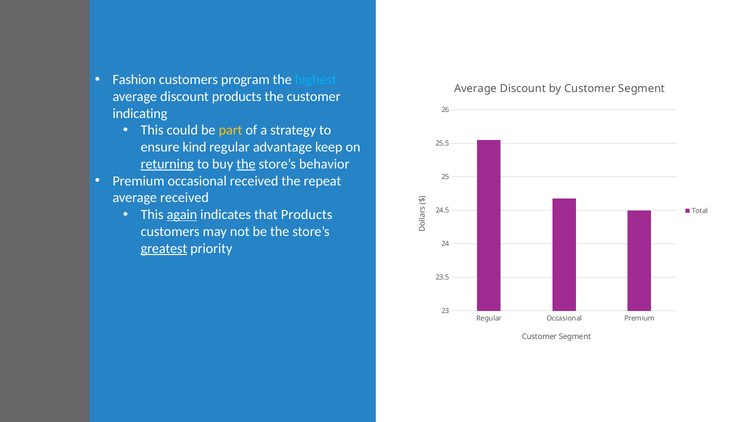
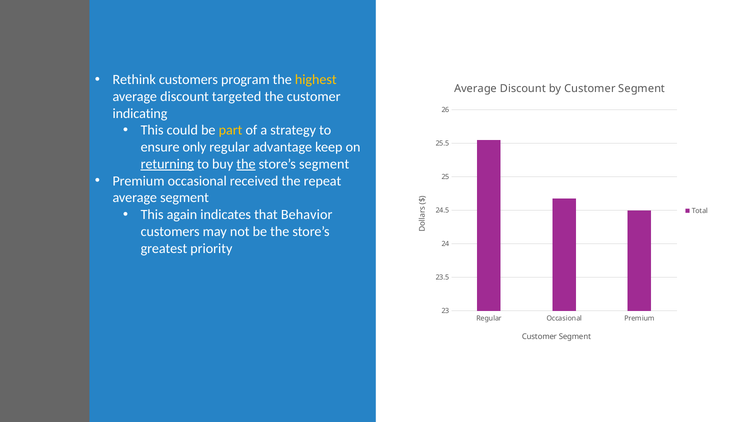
Fashion: Fashion -> Rethink (134, 80)
highest colour: light blue -> yellow (316, 80)
discount products: products -> targeted (237, 97)
kind: kind -> only (194, 147)
store’s behavior: behavior -> segment (324, 164)
average received: received -> segment (185, 198)
again underline: present -> none (182, 215)
that Products: Products -> Behavior (307, 215)
greatest underline: present -> none (164, 248)
